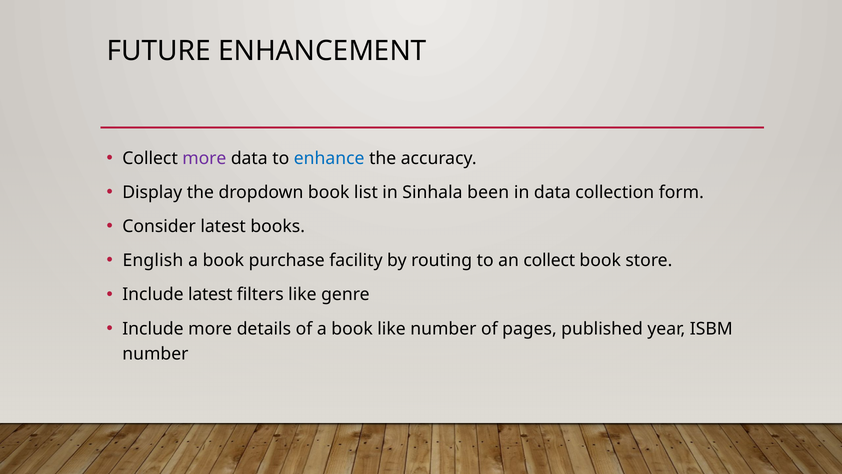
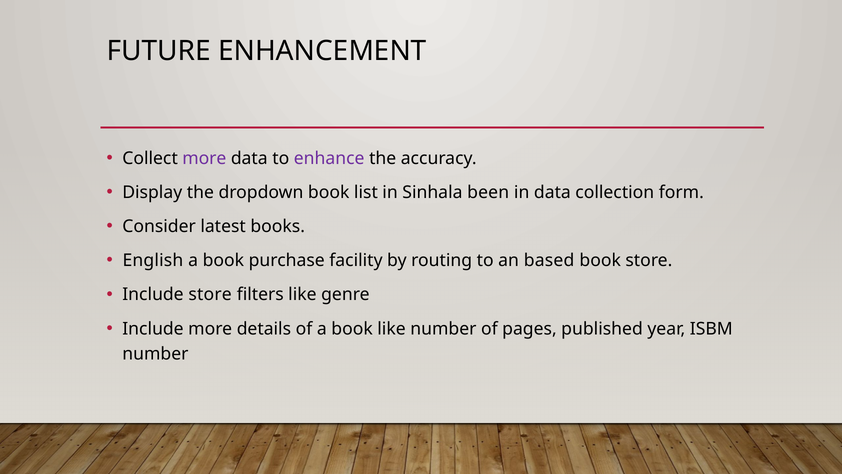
enhance colour: blue -> purple (329, 158)
an collect: collect -> based (549, 260)
Include latest: latest -> store (210, 294)
